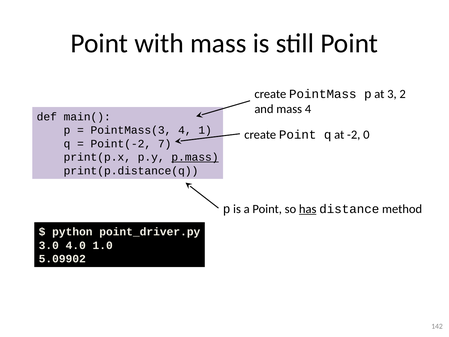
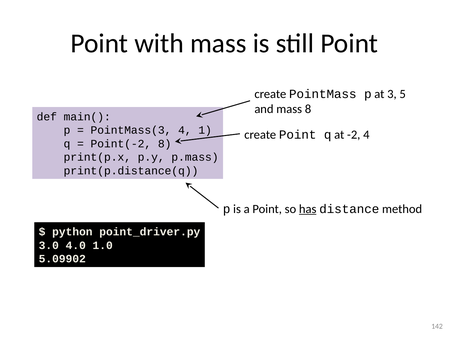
2: 2 -> 5 (403, 94)
mass 4: 4 -> 8 (308, 109)
-2 0: 0 -> 4 (366, 135)
Point(-2 7: 7 -> 8 (165, 144)
p.mass underline: present -> none (195, 157)
